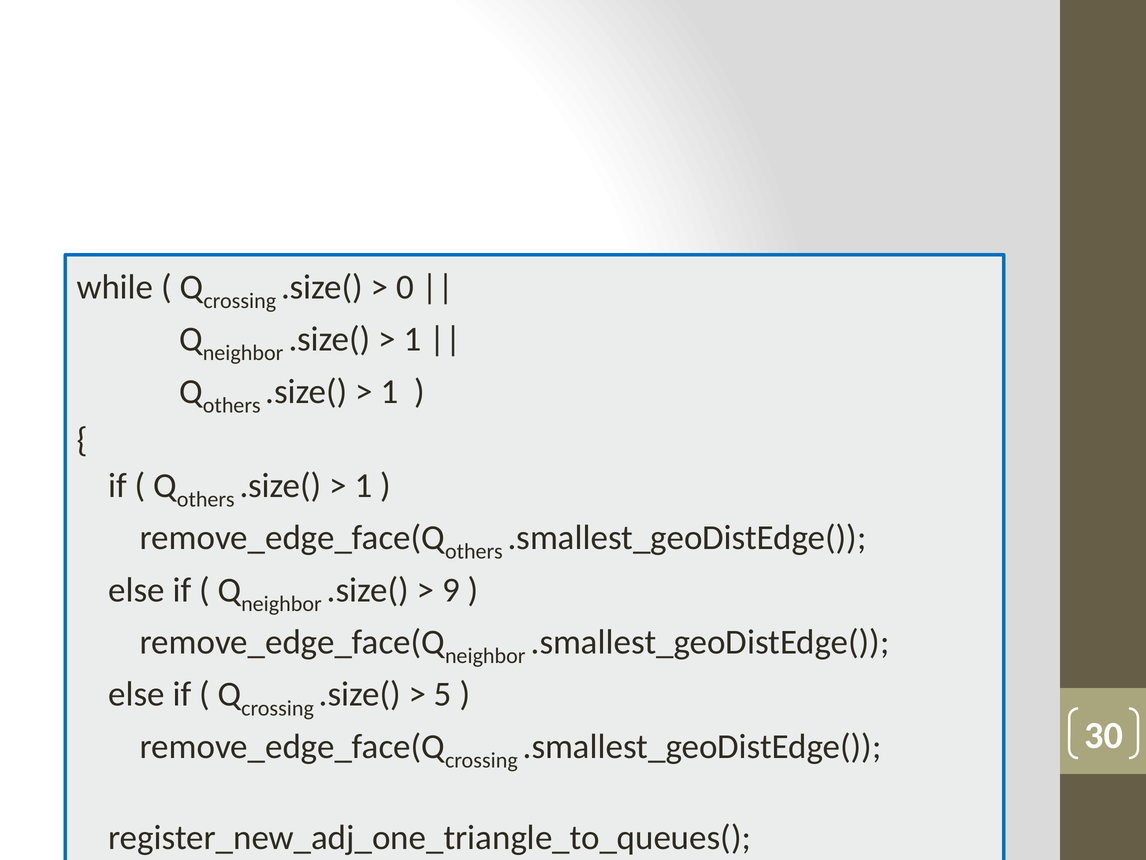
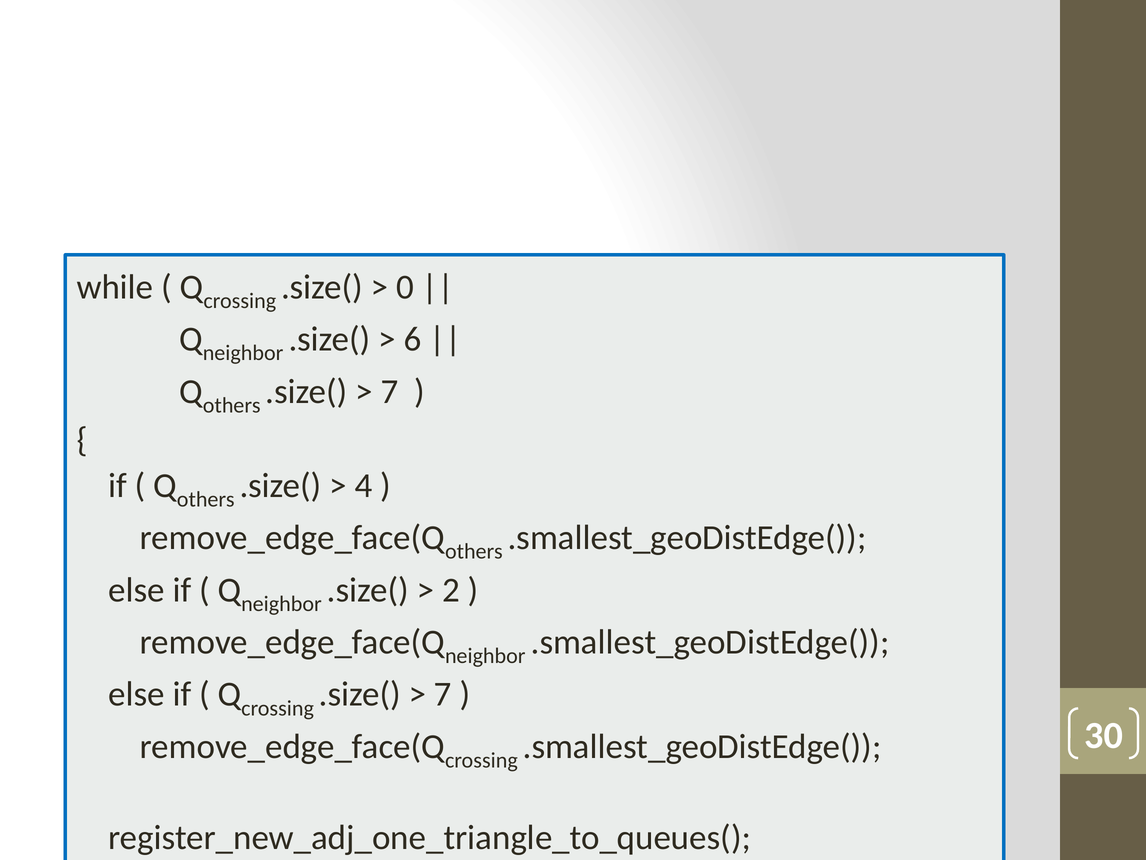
1: 1 -> 6 (412, 339)
1: 1 -> 7 (389, 391)
1: 1 -> 4 (363, 485)
9: 9 -> 2 (451, 590)
5: 5 -> 7 (443, 694)
